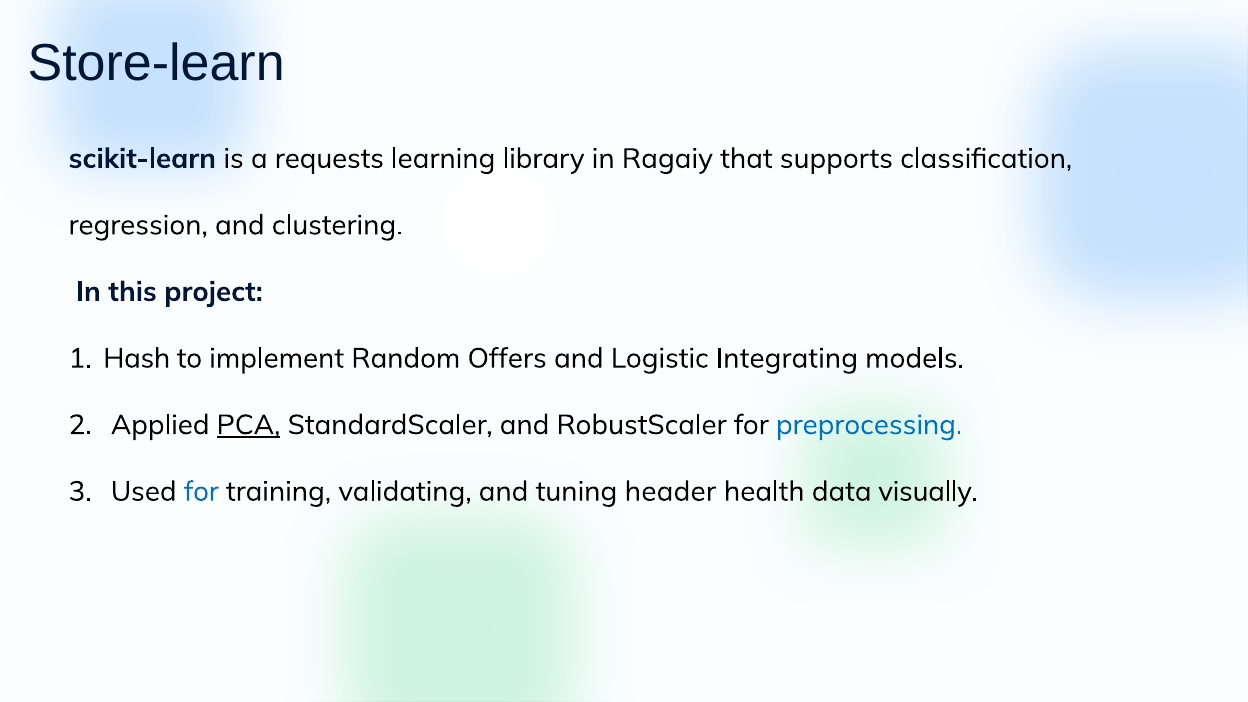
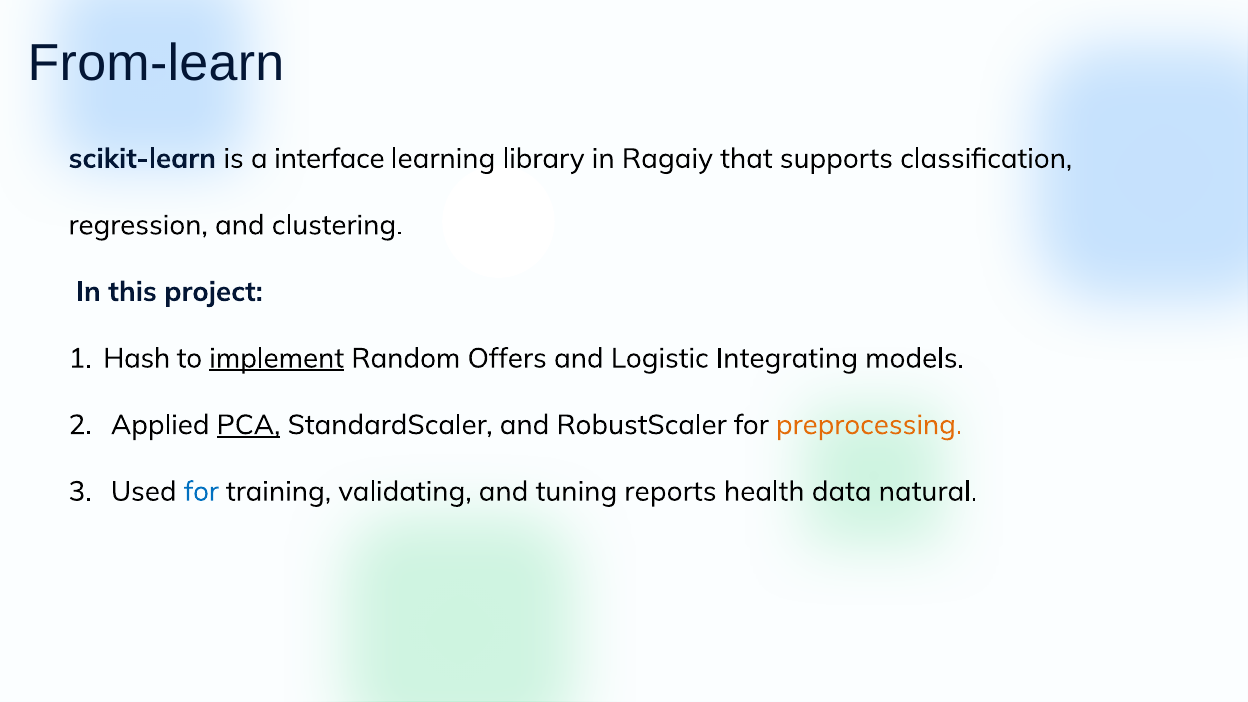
Store-learn: Store-learn -> From-learn (156, 63)
requests: requests -> interface (329, 159)
implement underline: none -> present (277, 358)
preprocessing colour: blue -> orange (869, 425)
header: header -> reports (670, 492)
visually: visually -> natural (928, 492)
